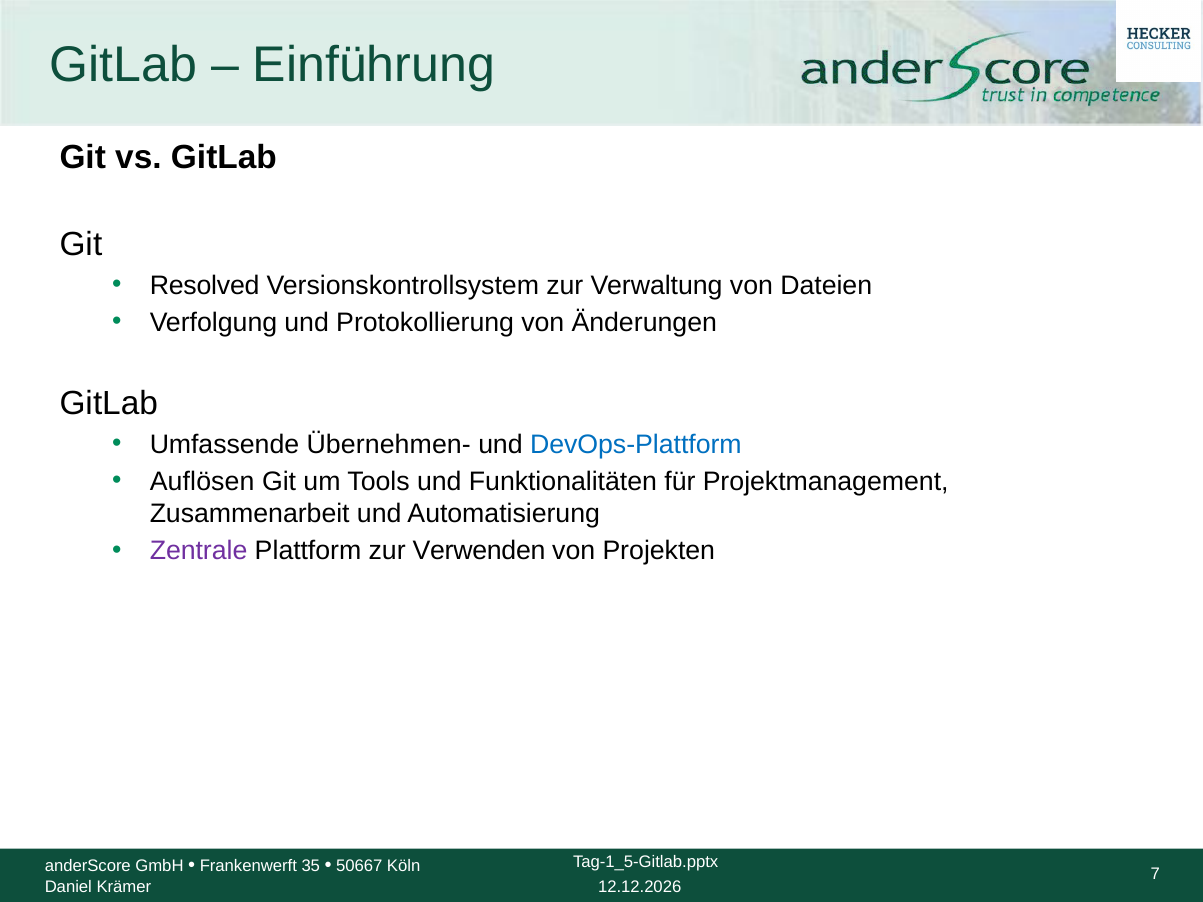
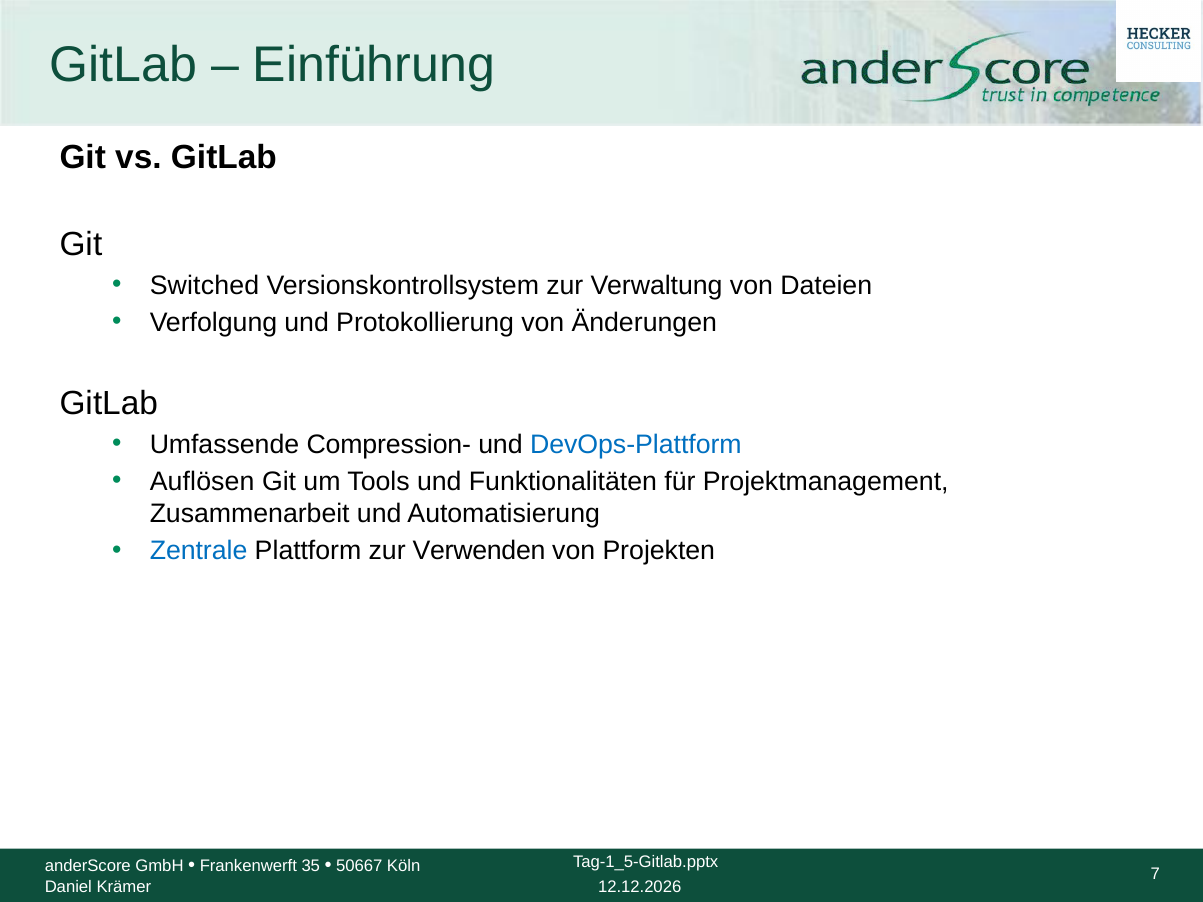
Resolved: Resolved -> Switched (204, 285)
Übernehmen-: Übernehmen- -> Compression- (389, 444)
Zentrale colour: purple -> blue (199, 551)
